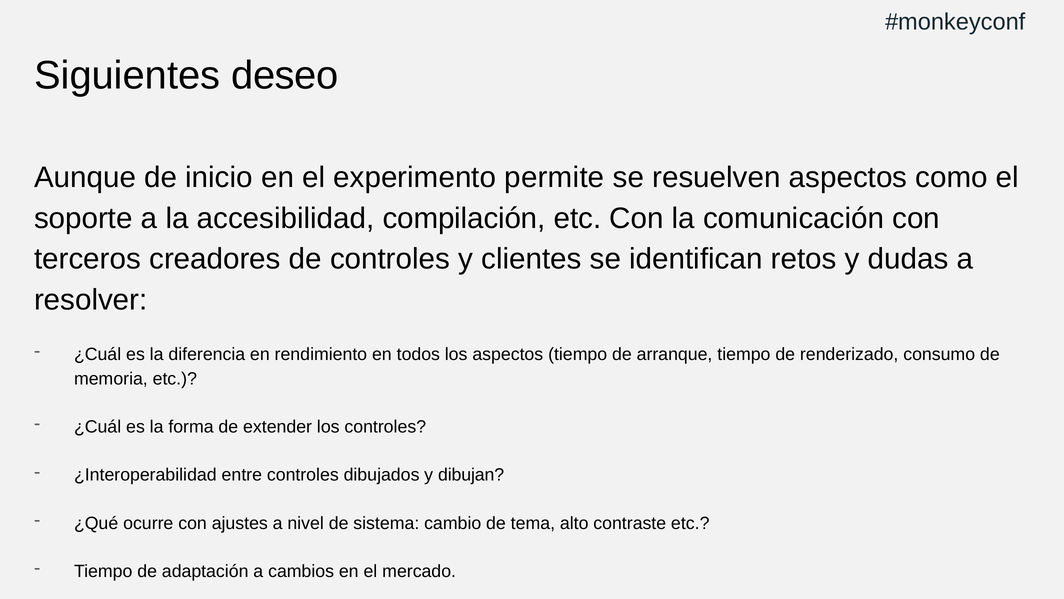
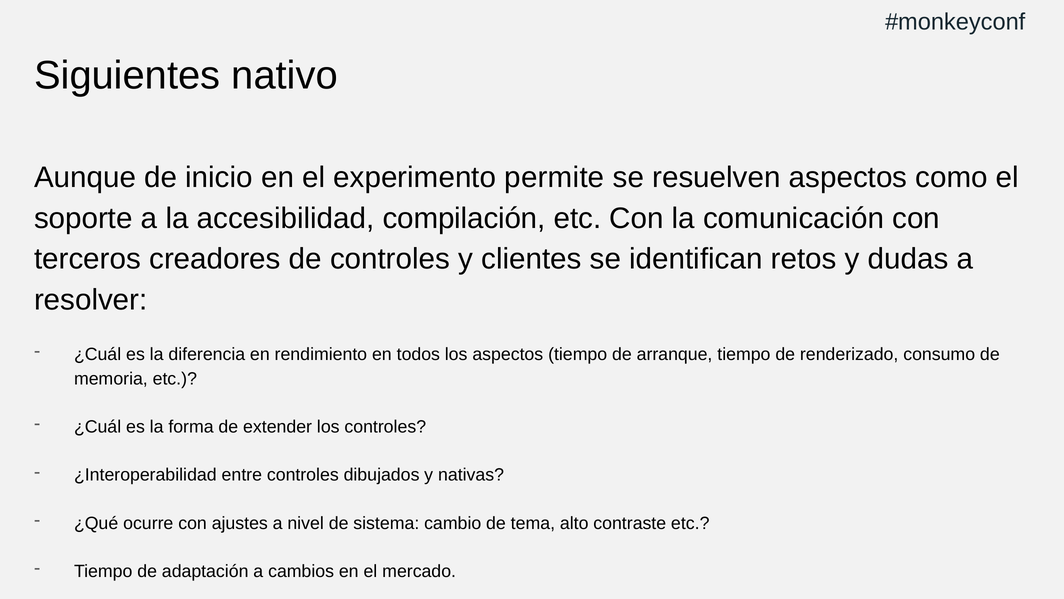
deseo: deseo -> nativo (285, 76)
dibujan: dibujan -> nativas (471, 475)
